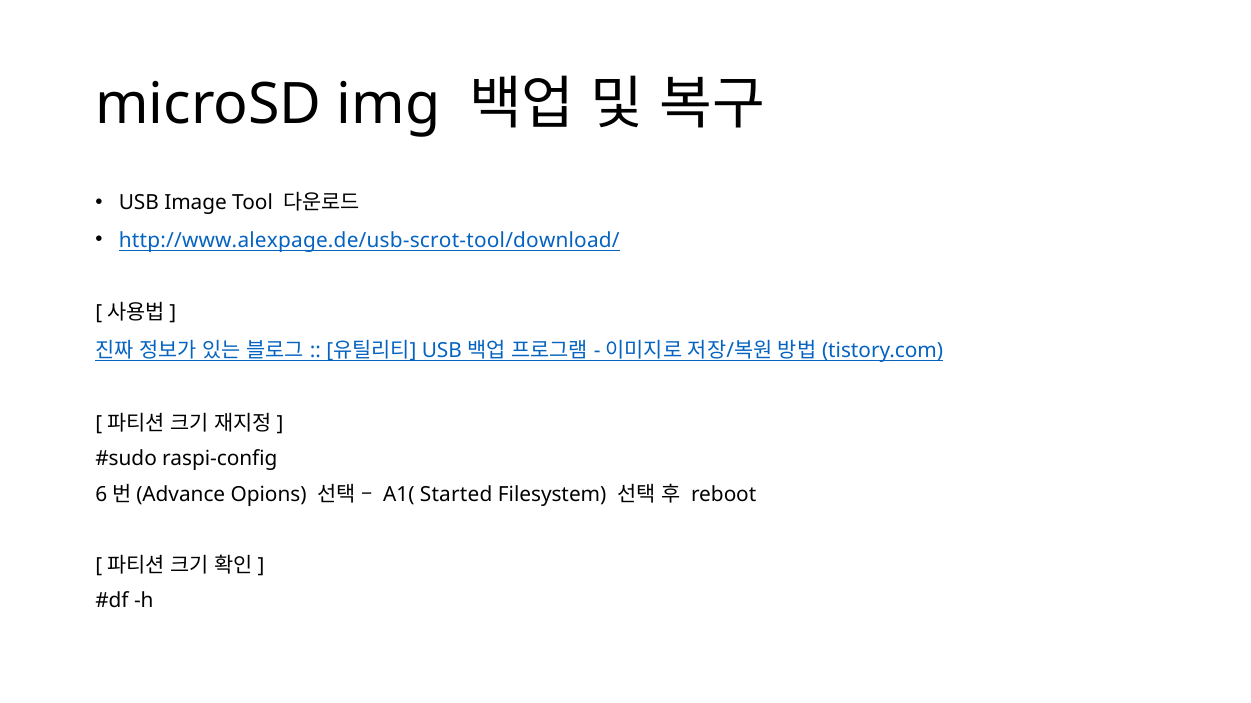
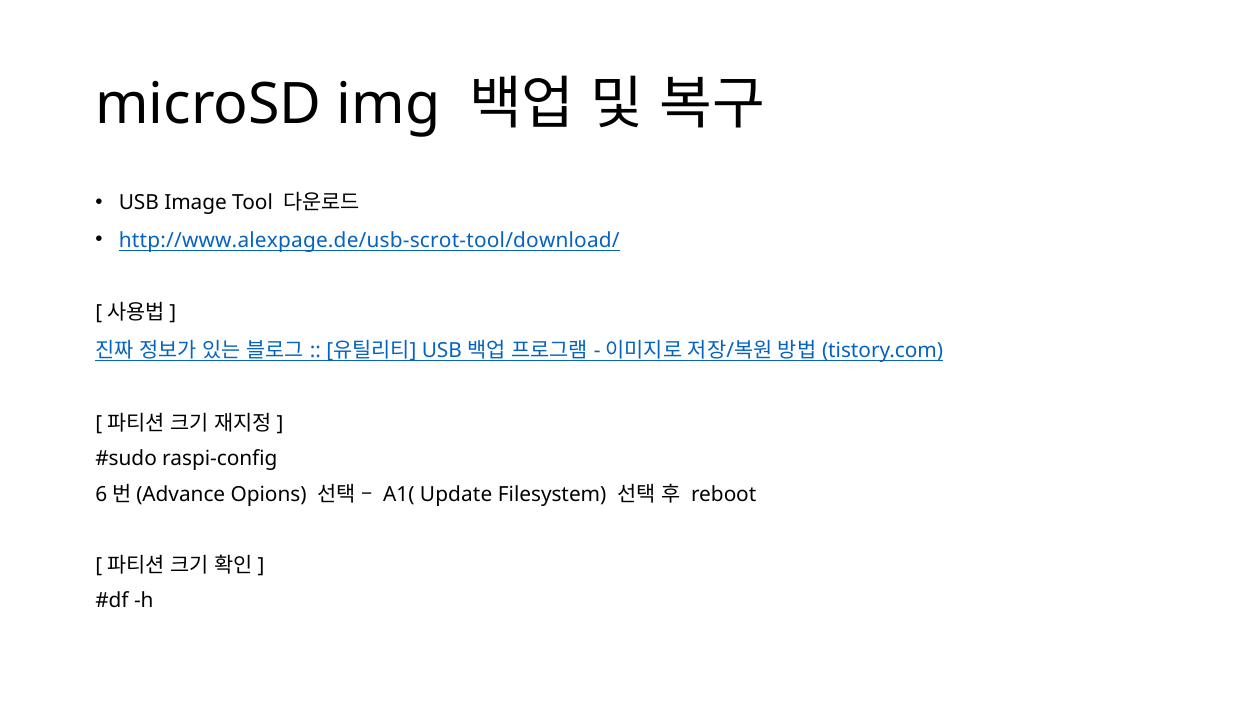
Started: Started -> Update (456, 495)
